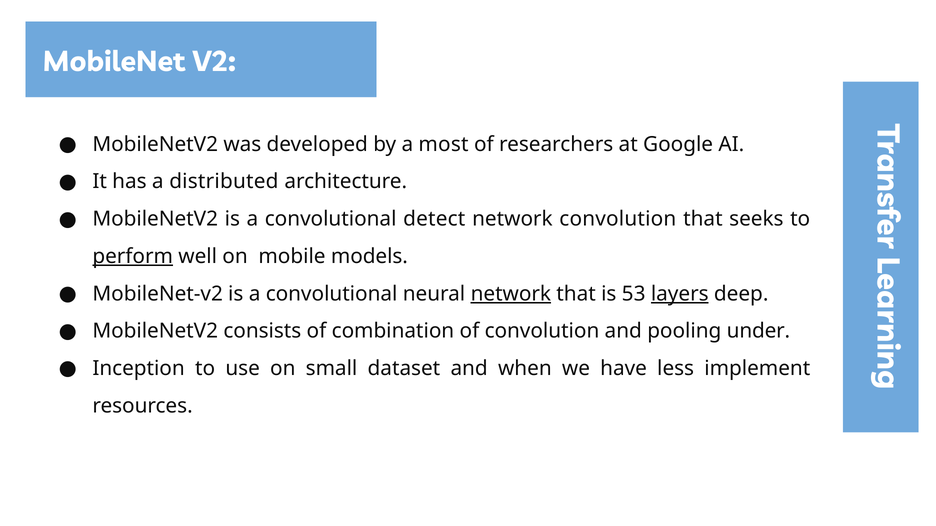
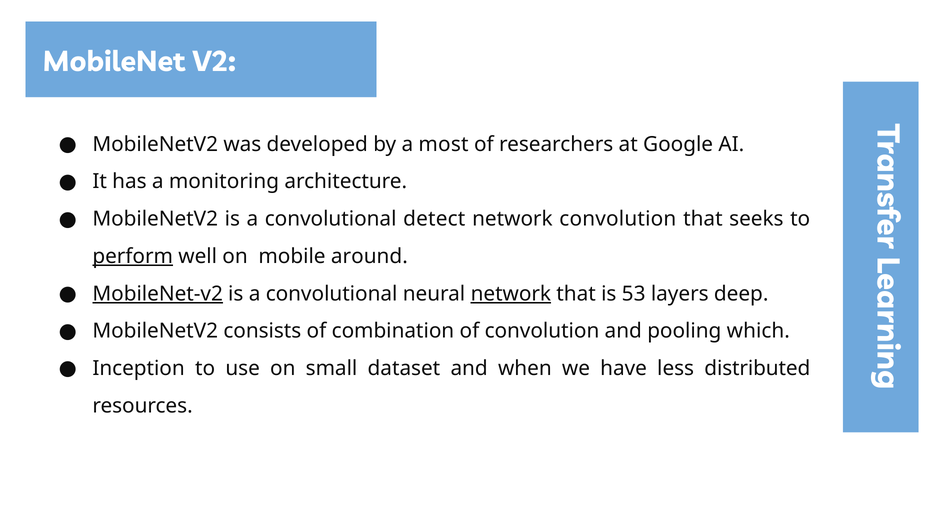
distributed: distributed -> monitoring (224, 182)
models: models -> around (369, 257)
MobileNet-v2 underline: none -> present (158, 294)
layers underline: present -> none (680, 294)
under: under -> which (758, 331)
implement: implement -> distributed (757, 369)
